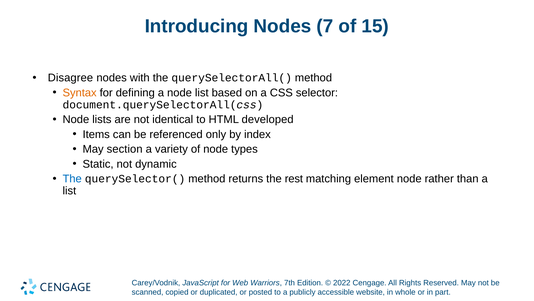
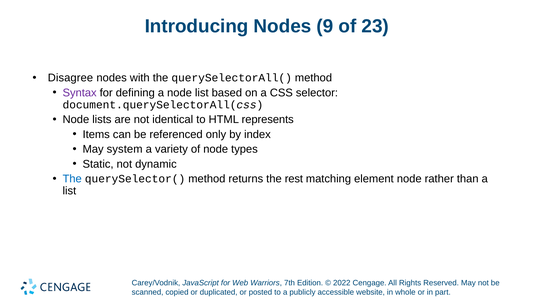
7: 7 -> 9 (325, 26)
15: 15 -> 23 (375, 26)
Syntax colour: orange -> purple (80, 92)
developed: developed -> represents (268, 119)
section: section -> system (125, 149)
